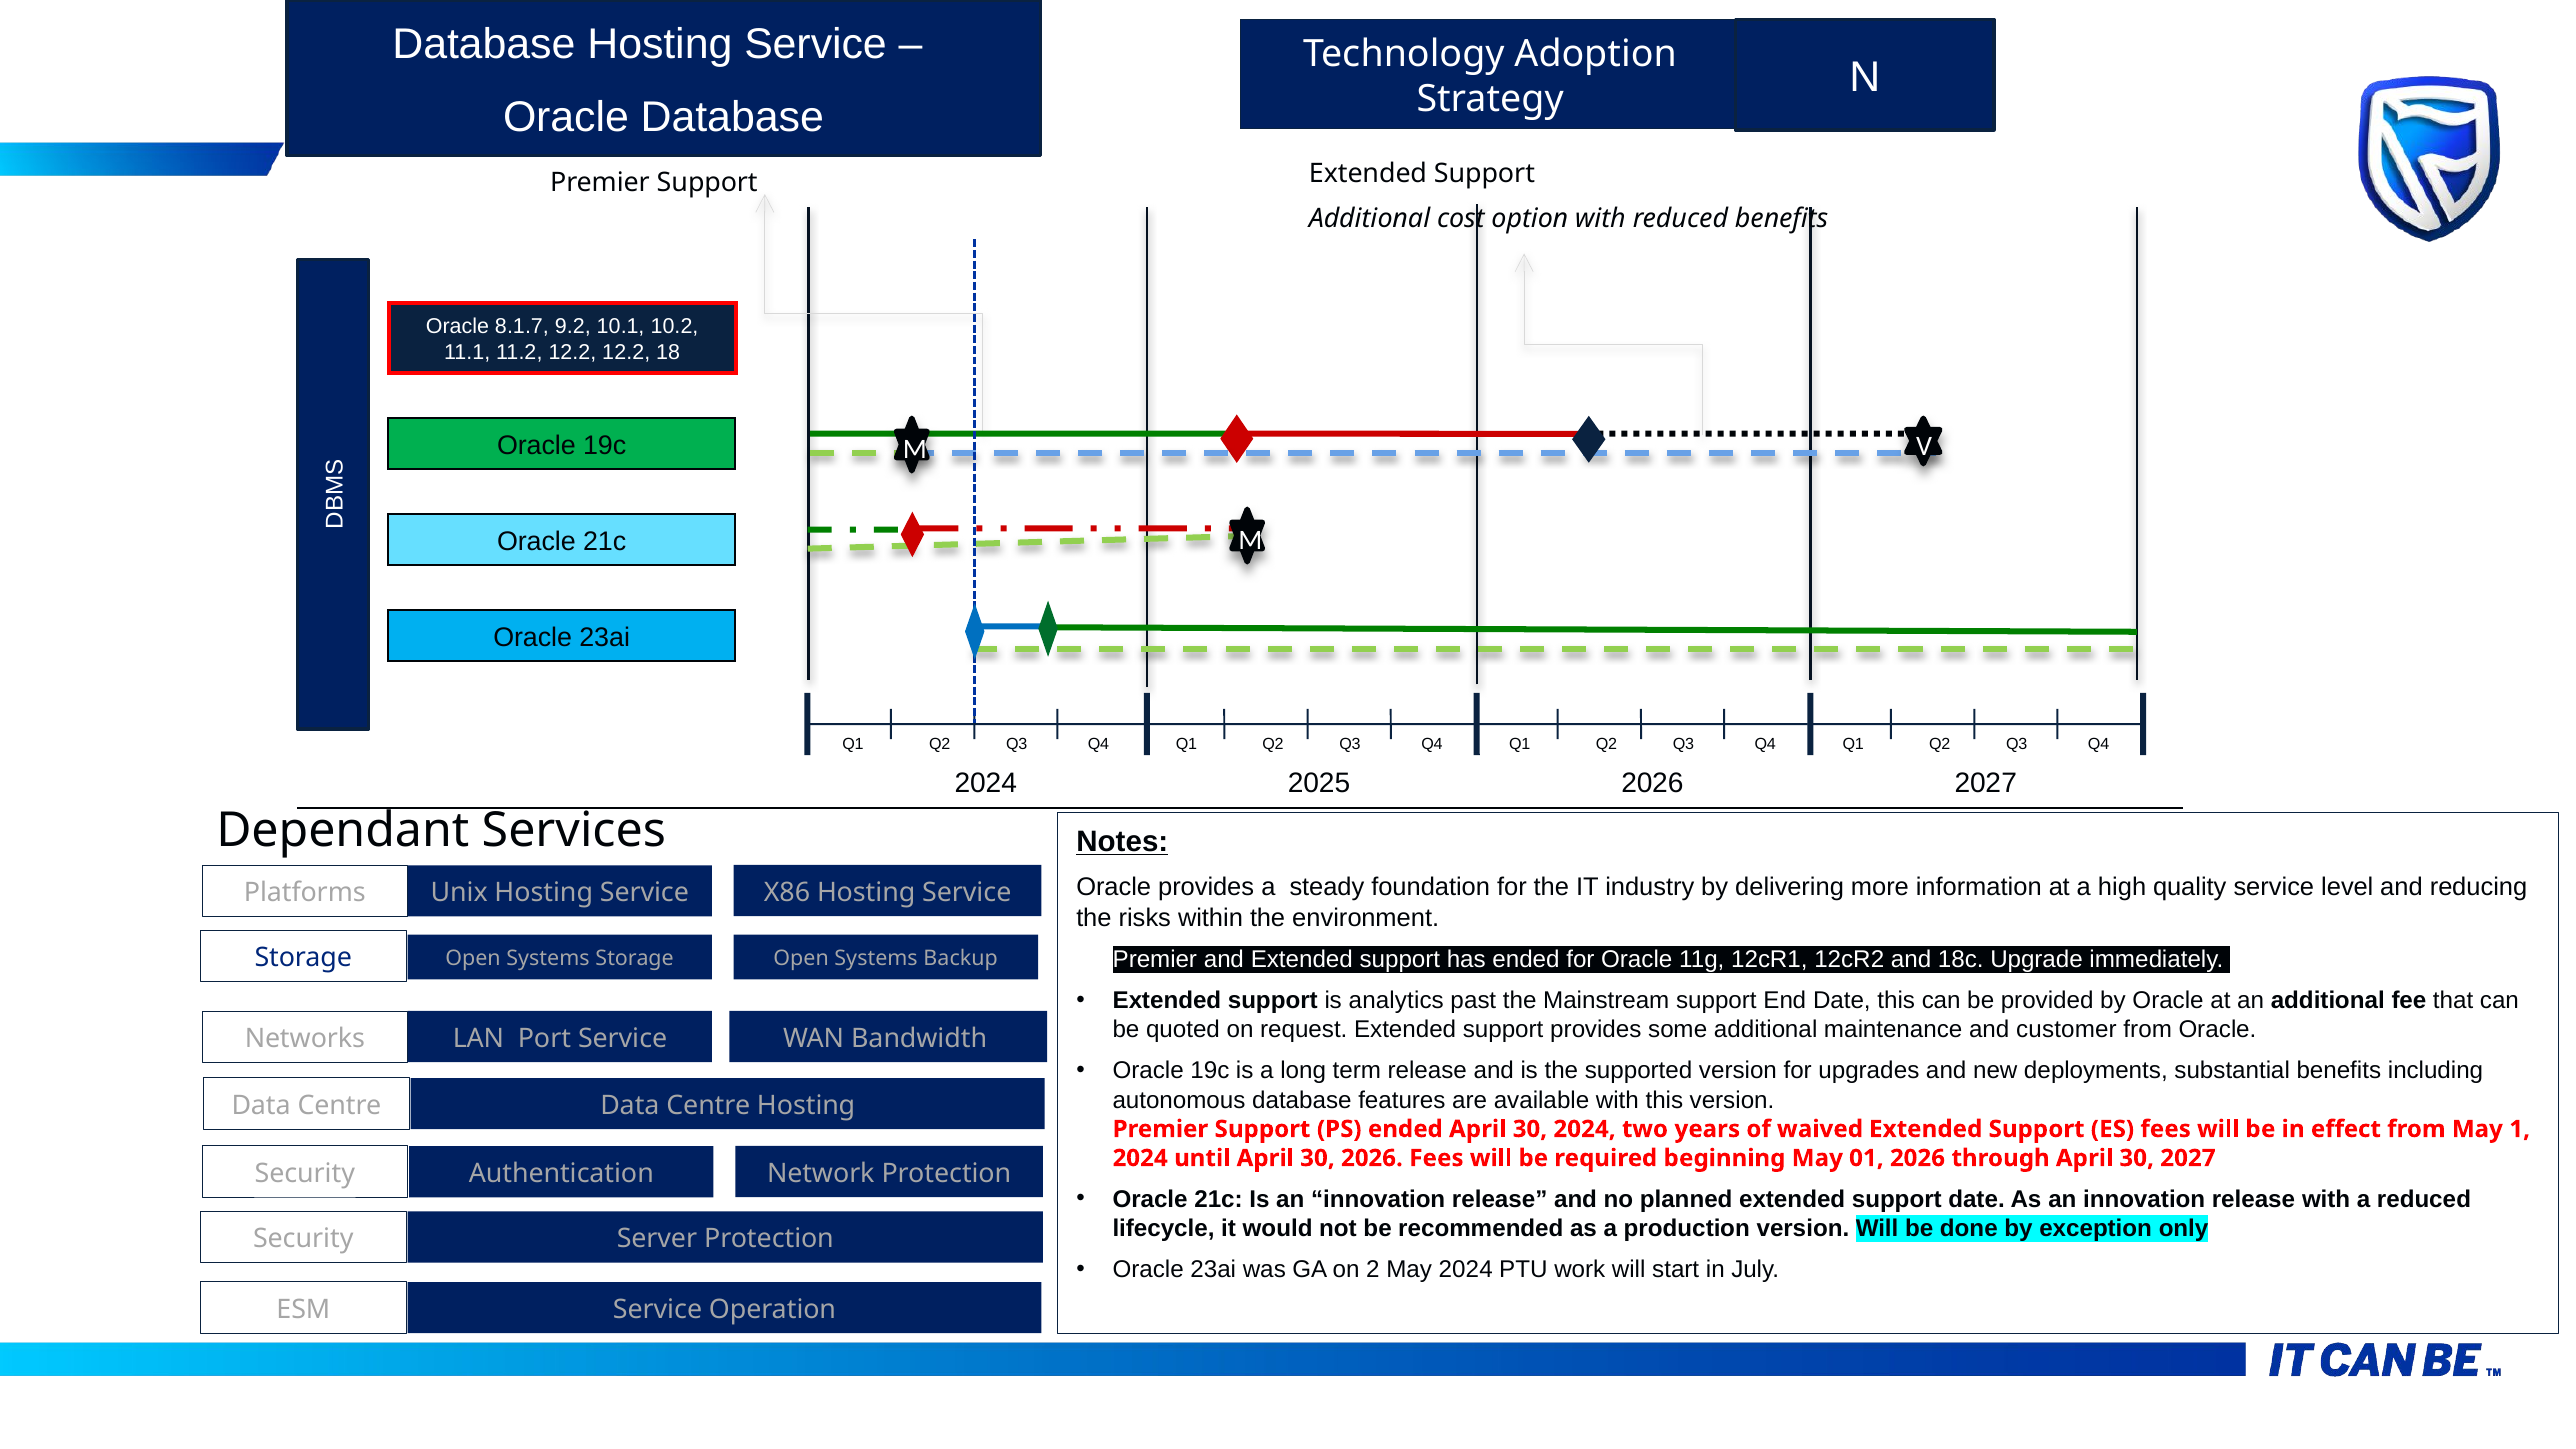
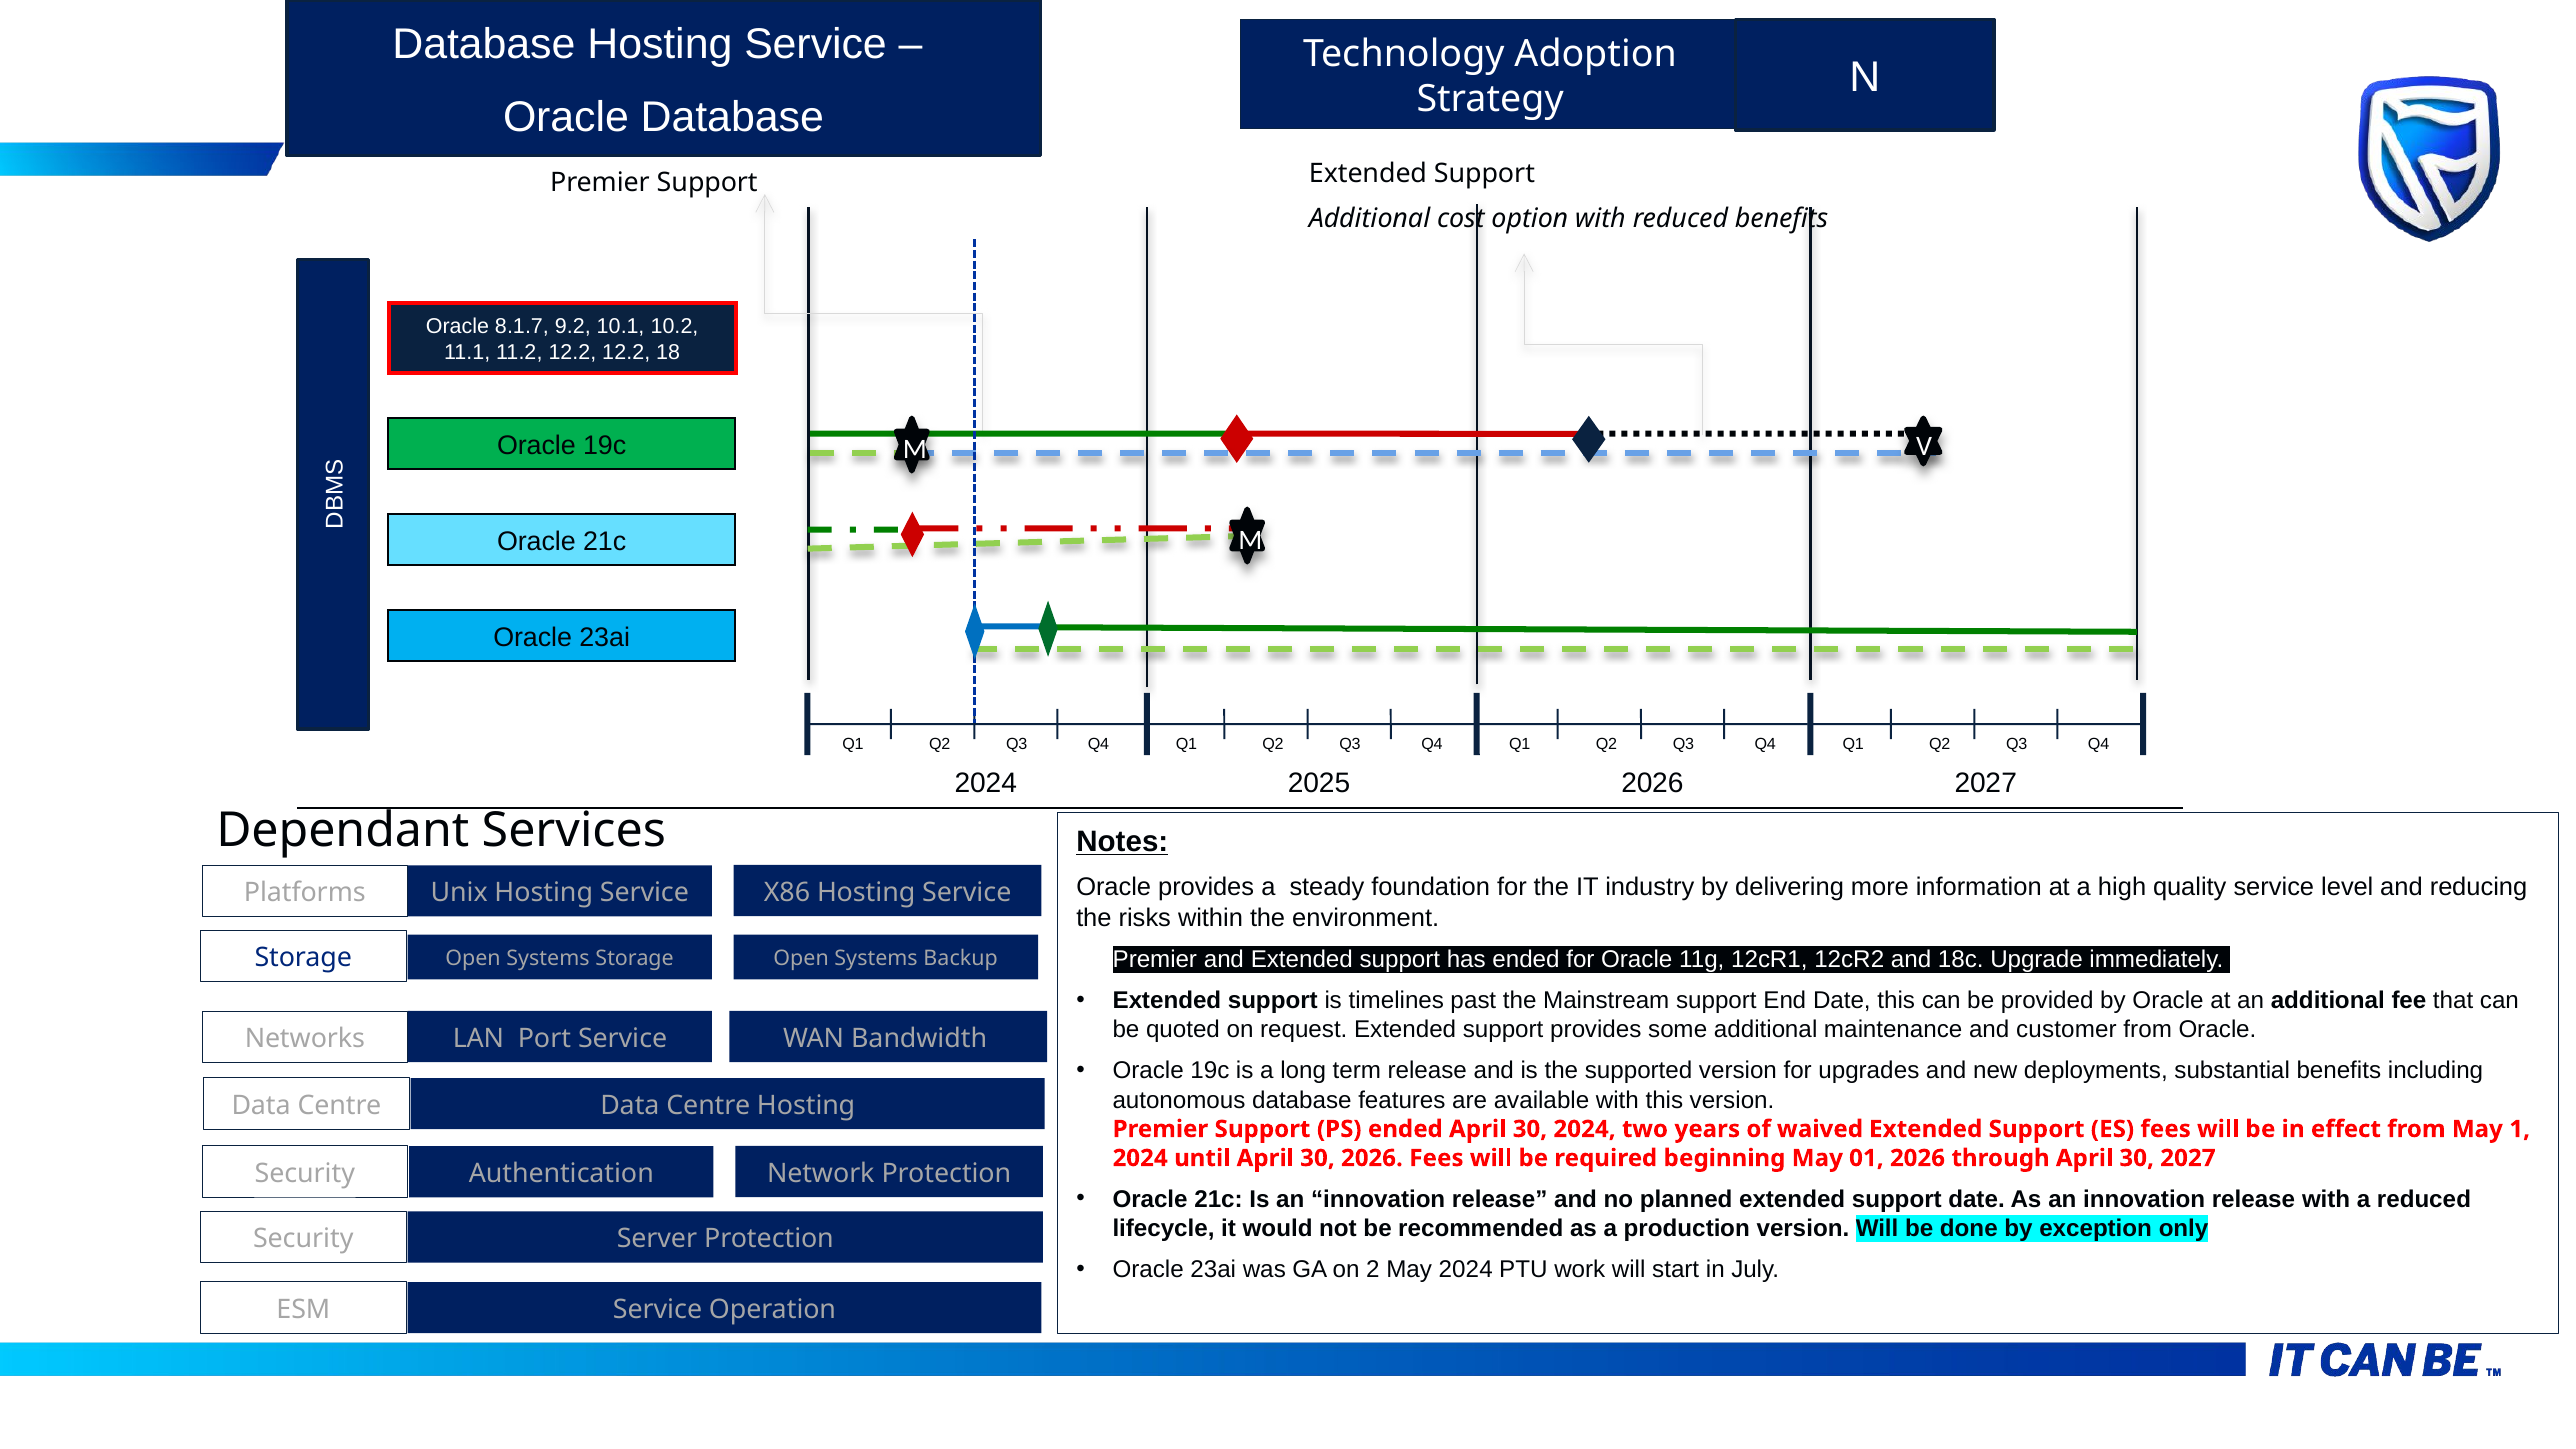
analytics: analytics -> timelines (1396, 1001)
